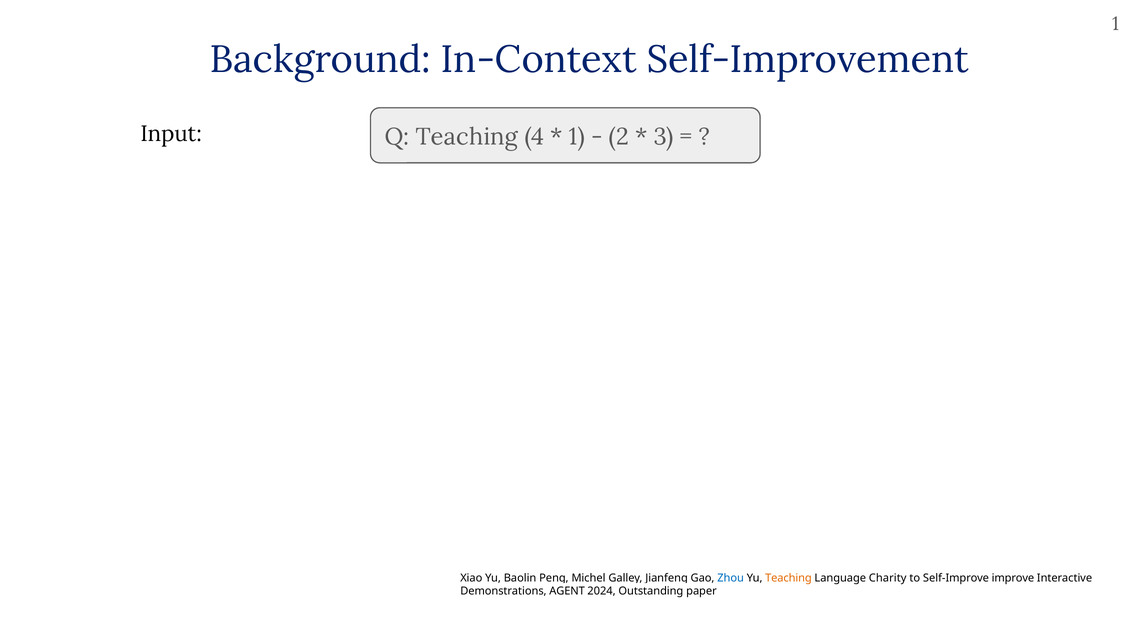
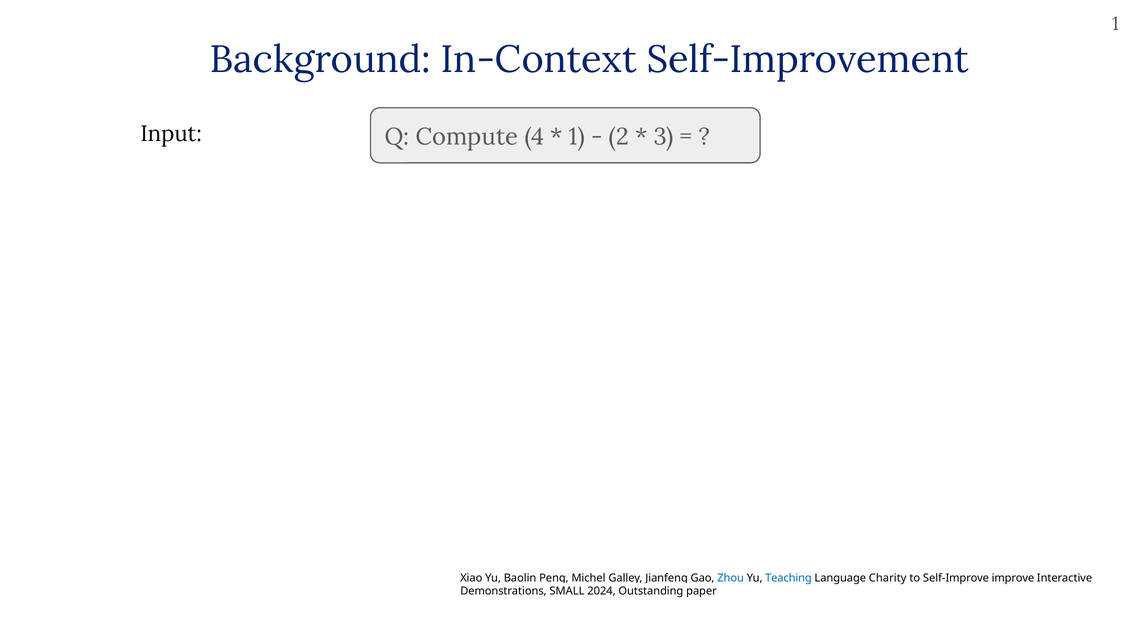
Q Teaching: Teaching -> Compute (467, 137)
Teaching colour: orange -> blue (788, 578)
AGENT: AGENT -> SMALL (567, 591)
